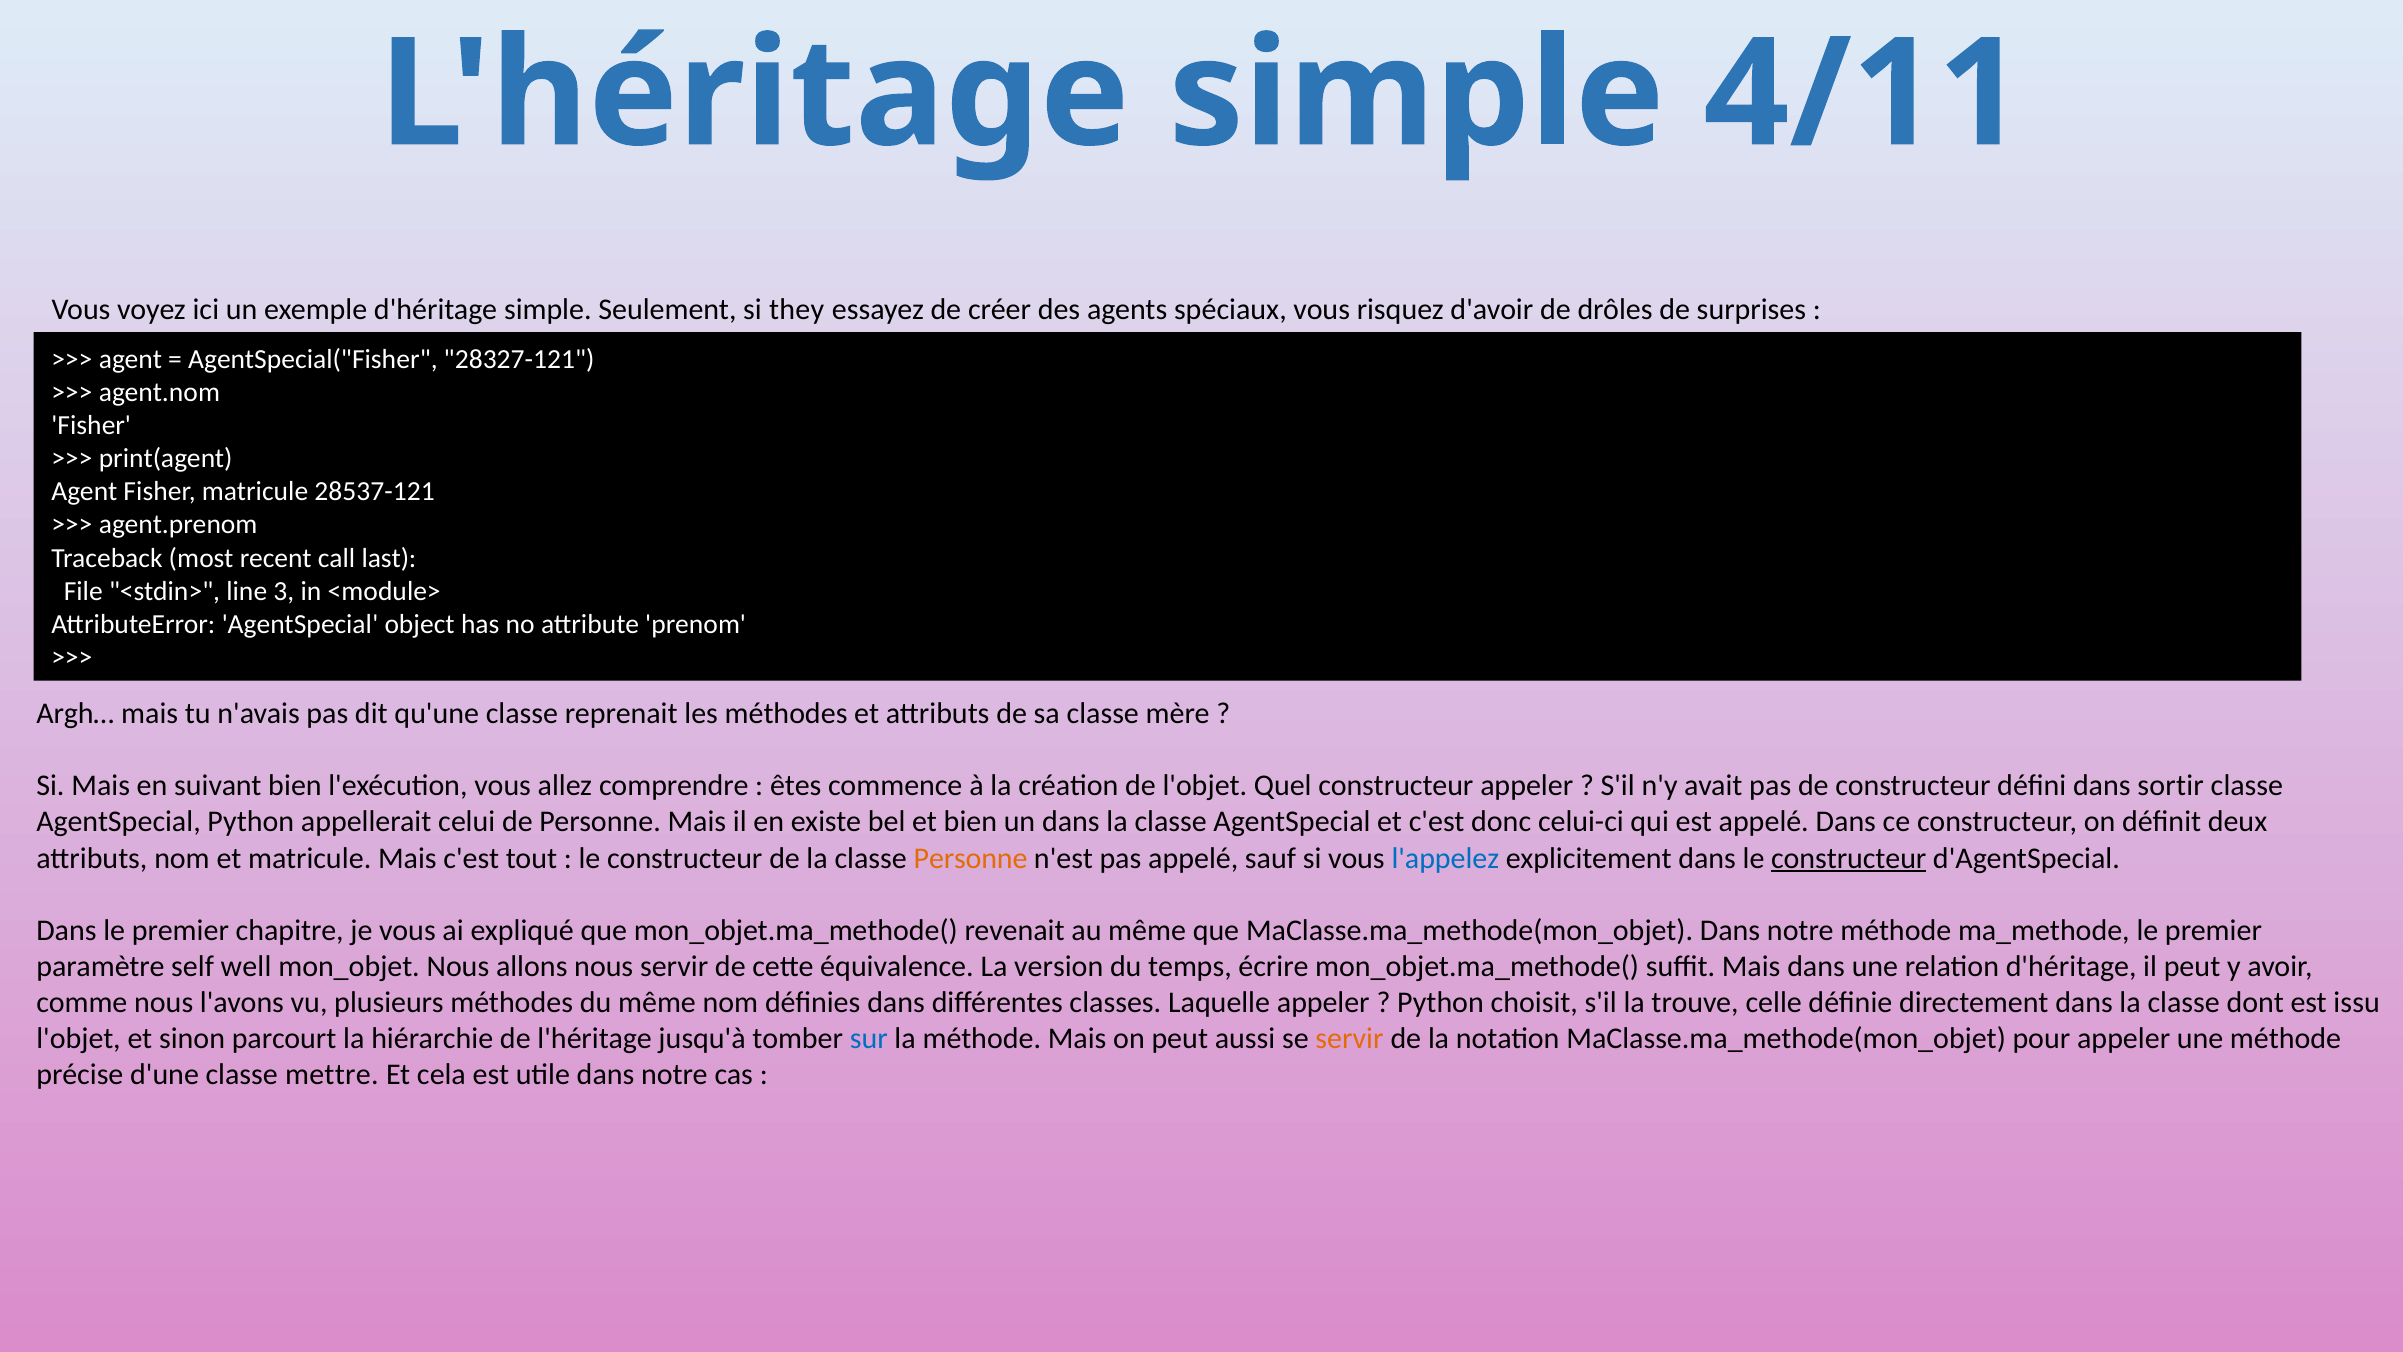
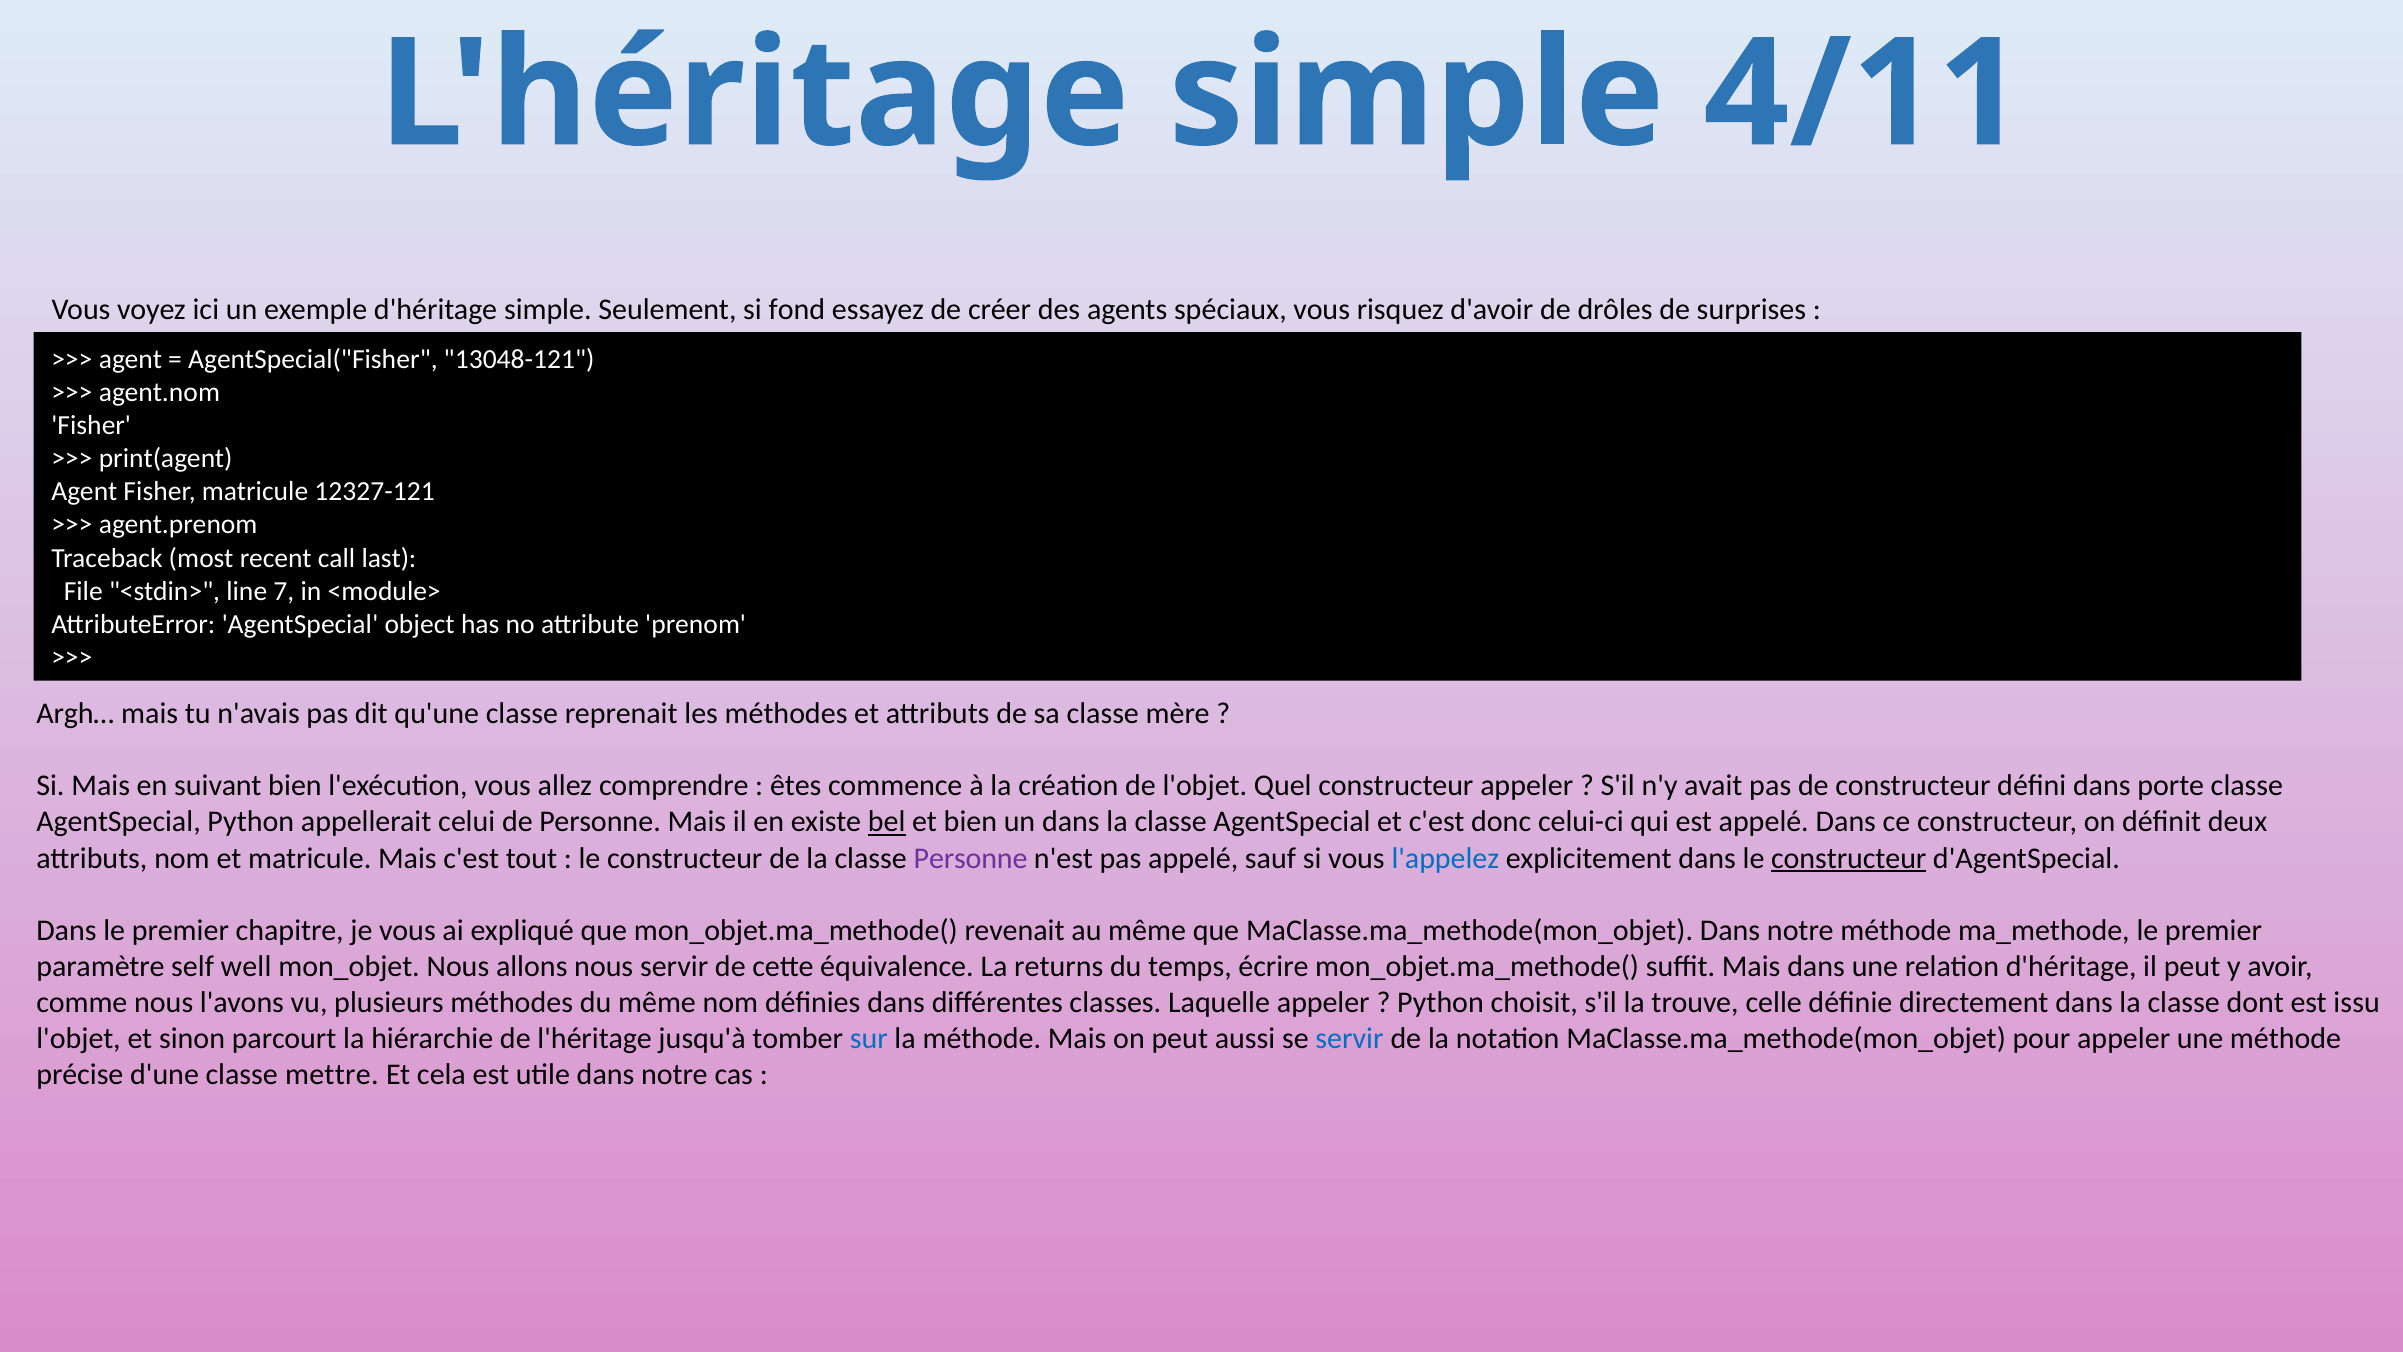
they: they -> fond (797, 310)
28327-121: 28327-121 -> 13048-121 (519, 359)
28537-121: 28537-121 -> 12327-121 (375, 492)
3: 3 -> 7 (284, 591)
sortir: sortir -> porte (2171, 786)
bel underline: none -> present (887, 822)
Personne colour: orange -> purple (971, 858)
version: version -> returns (1059, 966)
servir colour: orange -> blue (1349, 1038)
